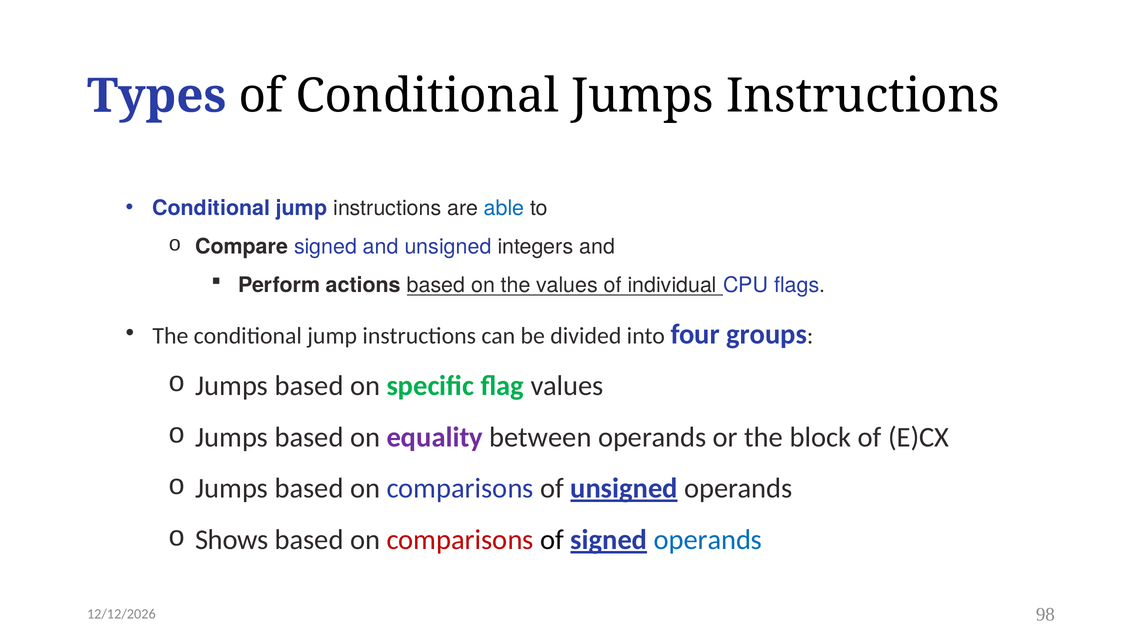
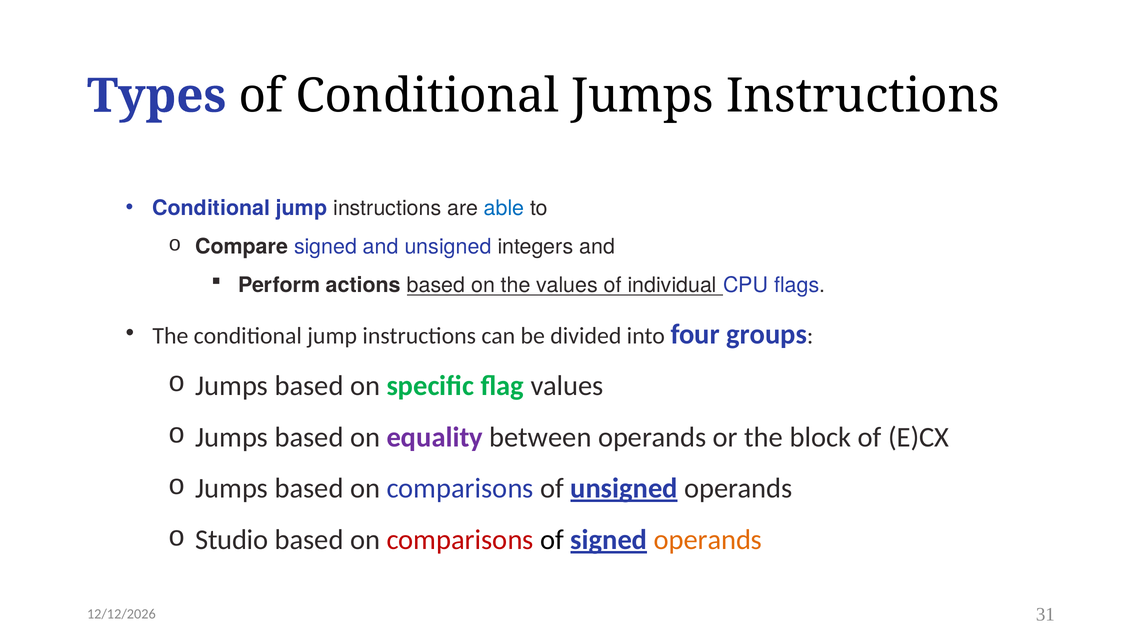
Shows: Shows -> Studio (232, 539)
operands colour: blue -> orange (708, 539)
98: 98 -> 31 (1045, 614)
